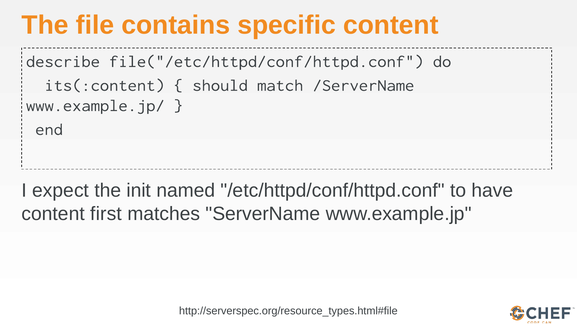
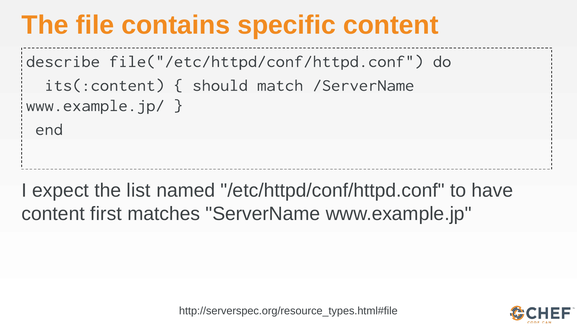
init: init -> list (139, 190)
